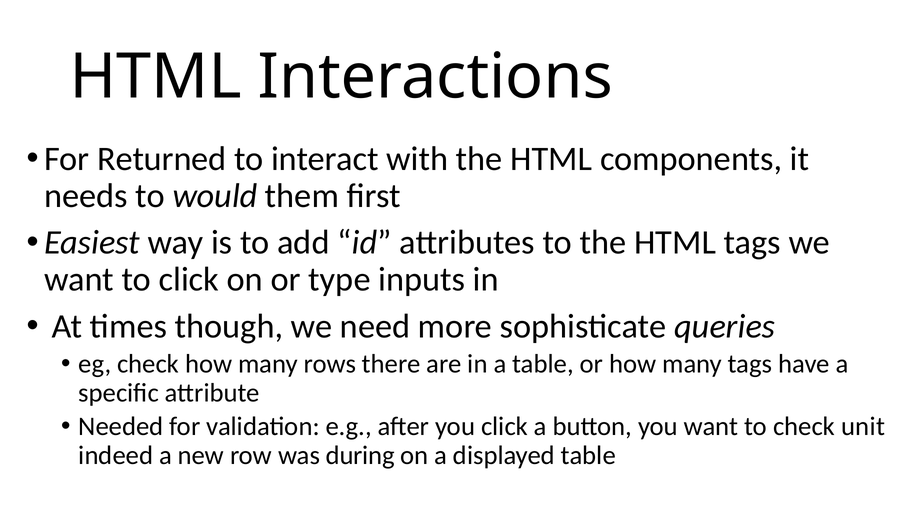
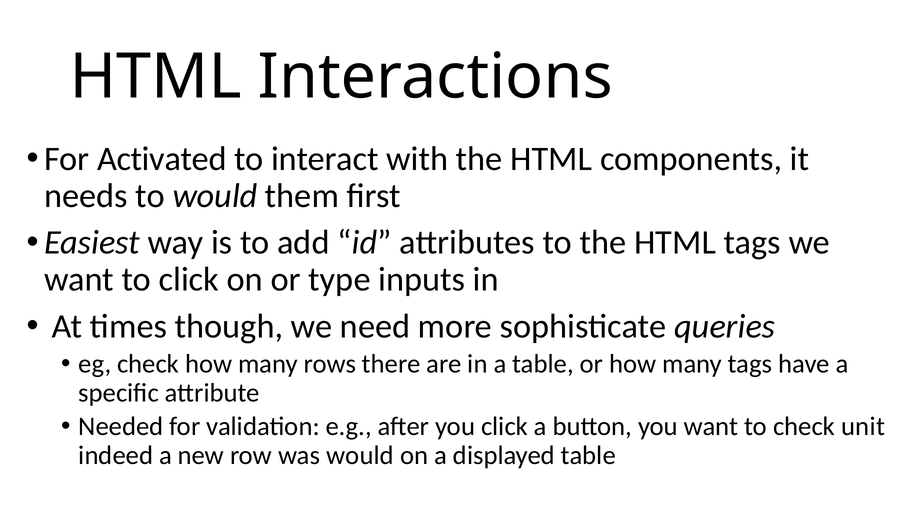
Returned: Returned -> Activated (162, 159)
was during: during -> would (360, 456)
